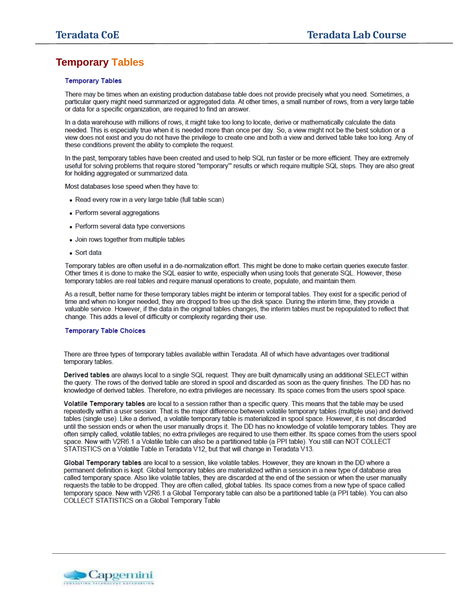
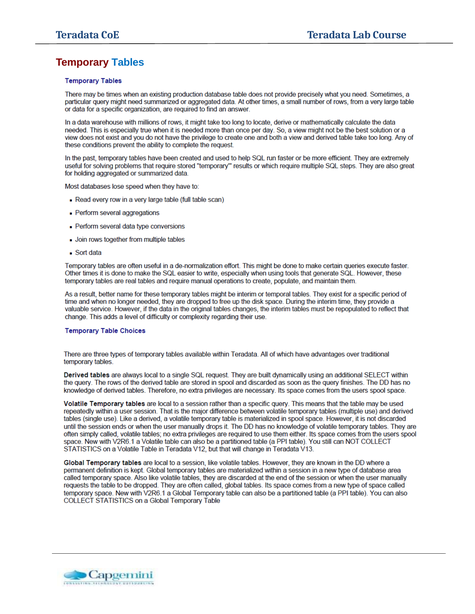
Tables colour: orange -> blue (128, 62)
